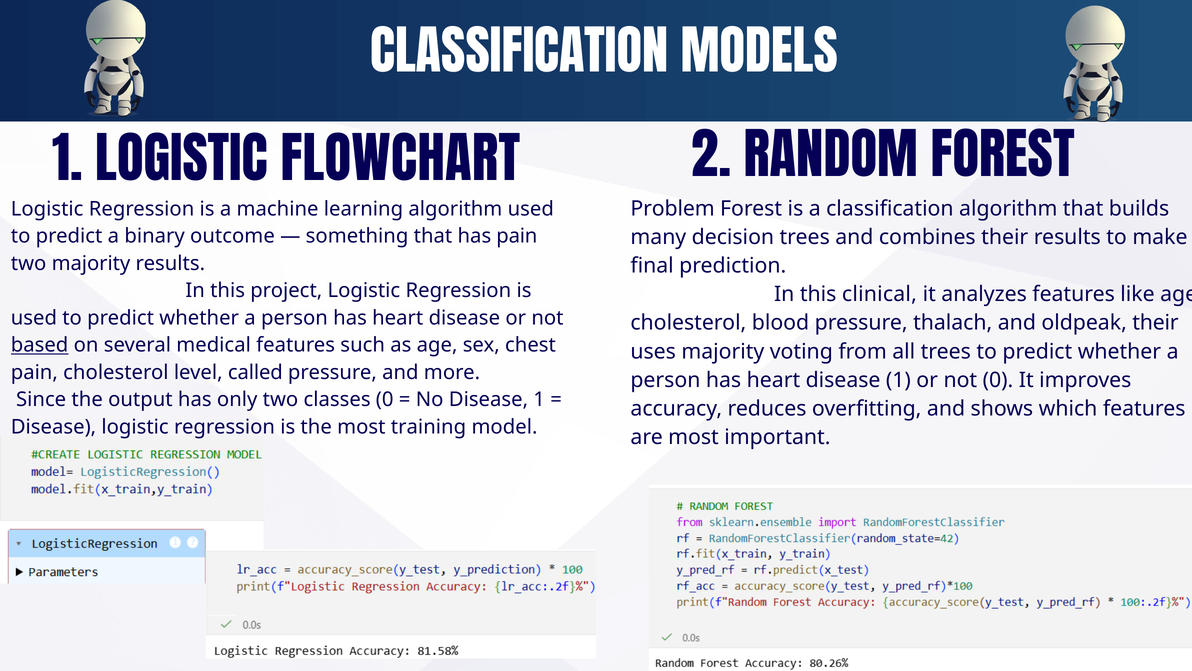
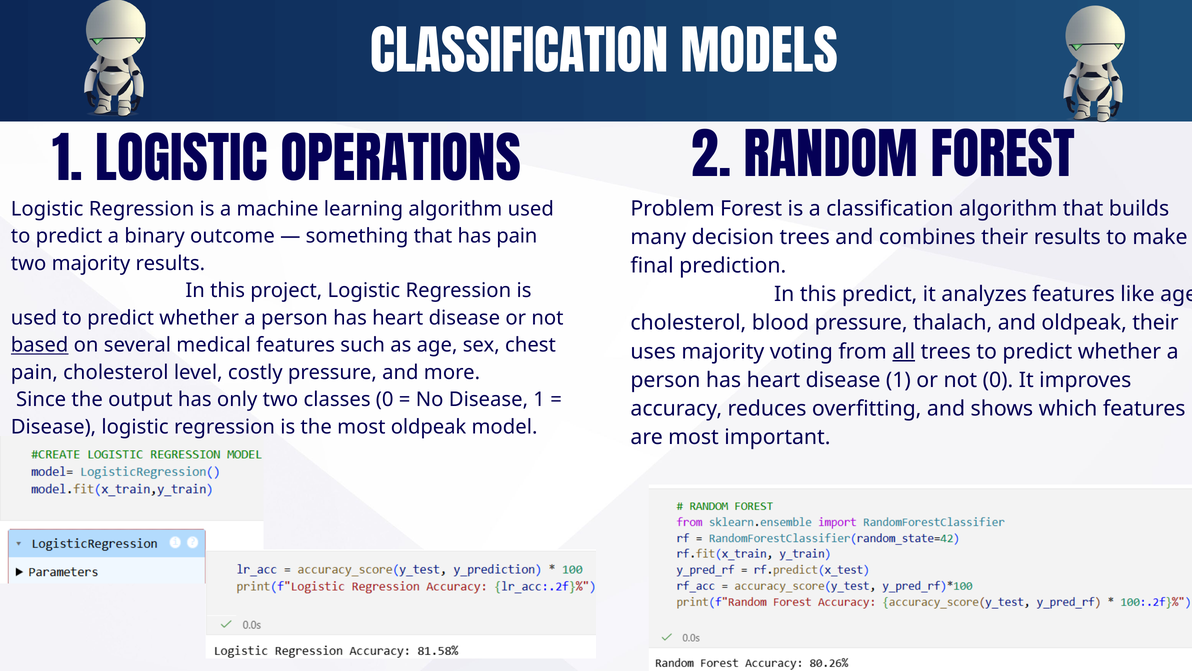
FLOWCHART: FLOWCHART -> OPERATIONS (401, 162)
this clinical: clinical -> predict (880, 294)
all underline: none -> present (904, 351)
called: called -> costly (255, 372)
most training: training -> oldpeak (429, 427)
